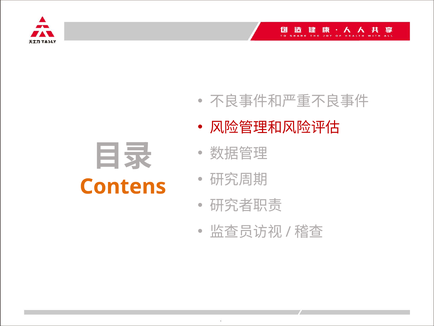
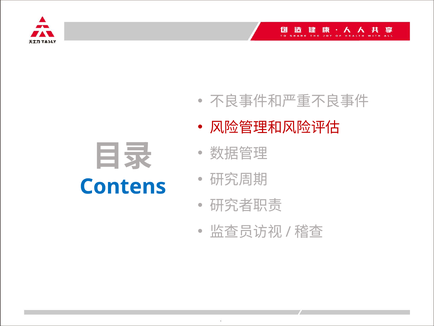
Contens colour: orange -> blue (123, 186)
